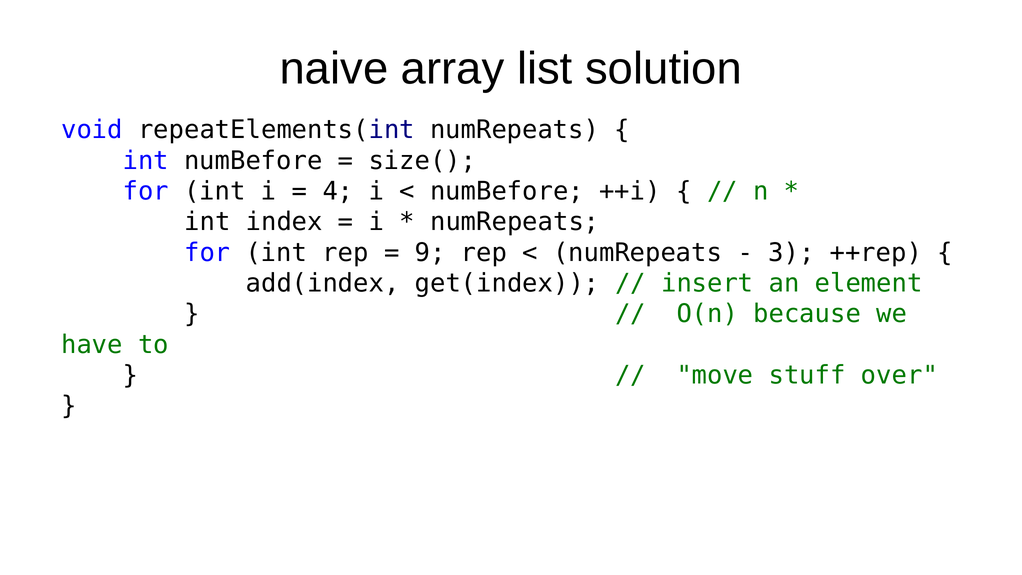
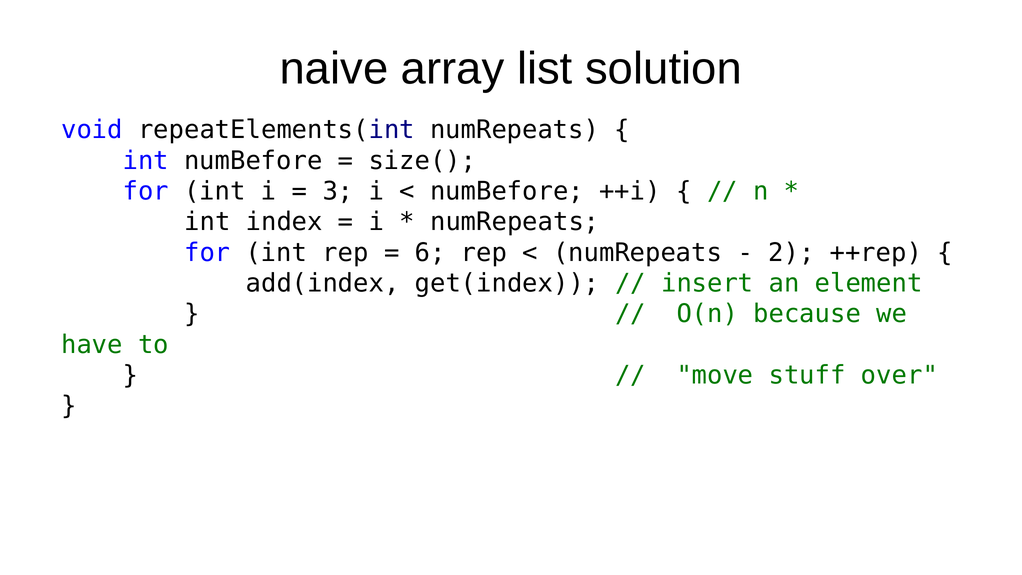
4: 4 -> 3 (338, 191)
9: 9 -> 6 (430, 253)
3: 3 -> 2 (791, 253)
